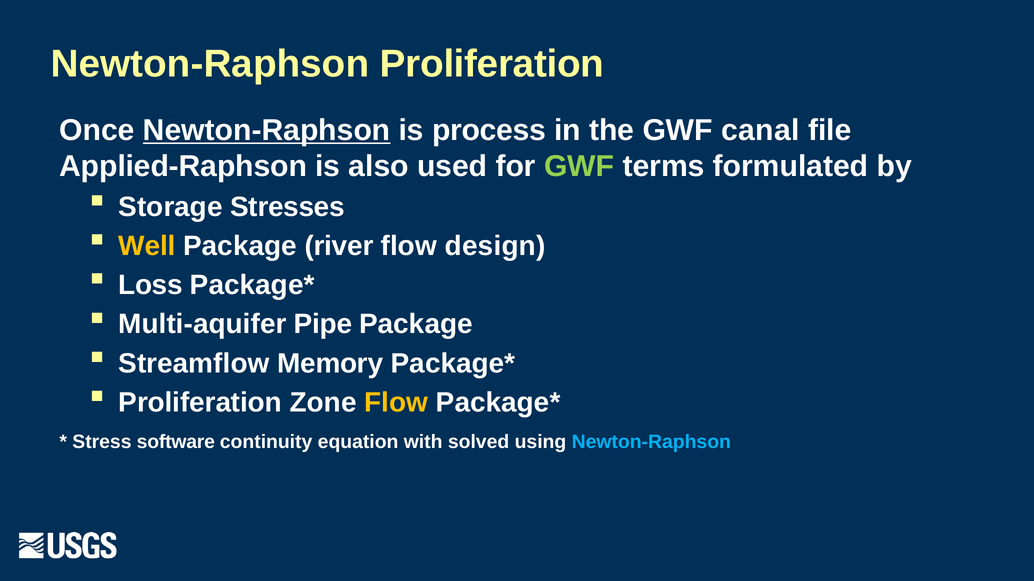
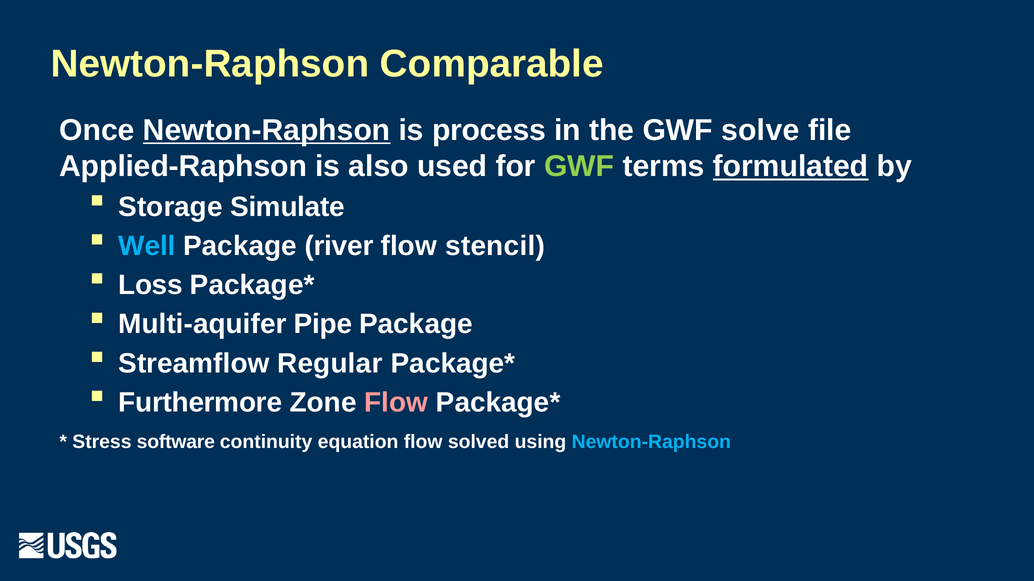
Newton-Raphson Proliferation: Proliferation -> Comparable (492, 64)
canal: canal -> solve (760, 130)
formulated underline: none -> present (791, 167)
Stresses: Stresses -> Simulate (287, 207)
Well colour: yellow -> light blue (147, 246)
design: design -> stencil (495, 246)
Memory: Memory -> Regular (330, 364)
Proliferation: Proliferation -> Furthermore (200, 403)
Flow colour: yellow -> pink (396, 403)
equation with: with -> flow (423, 442)
